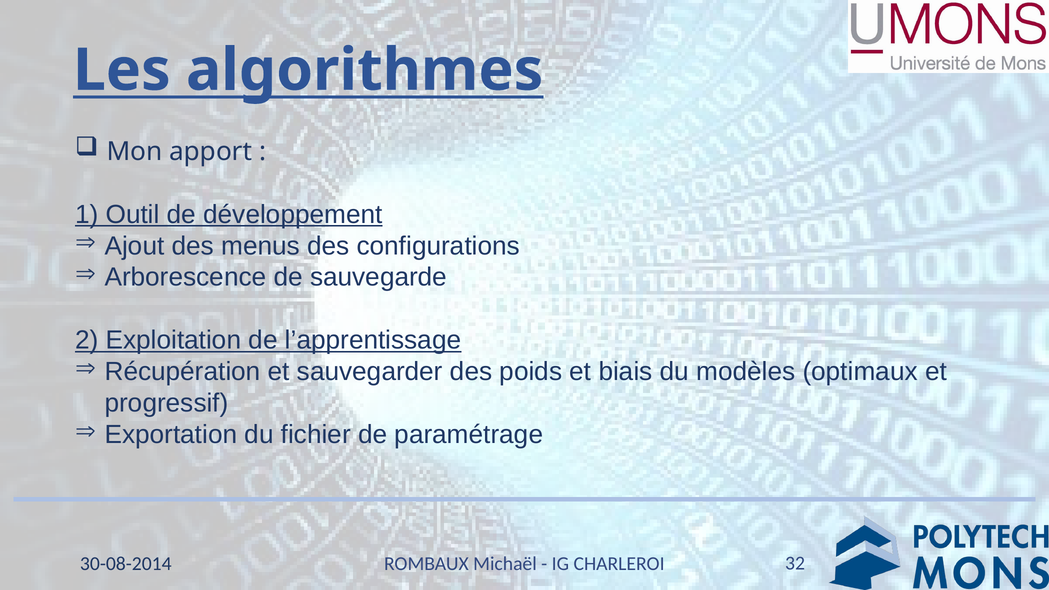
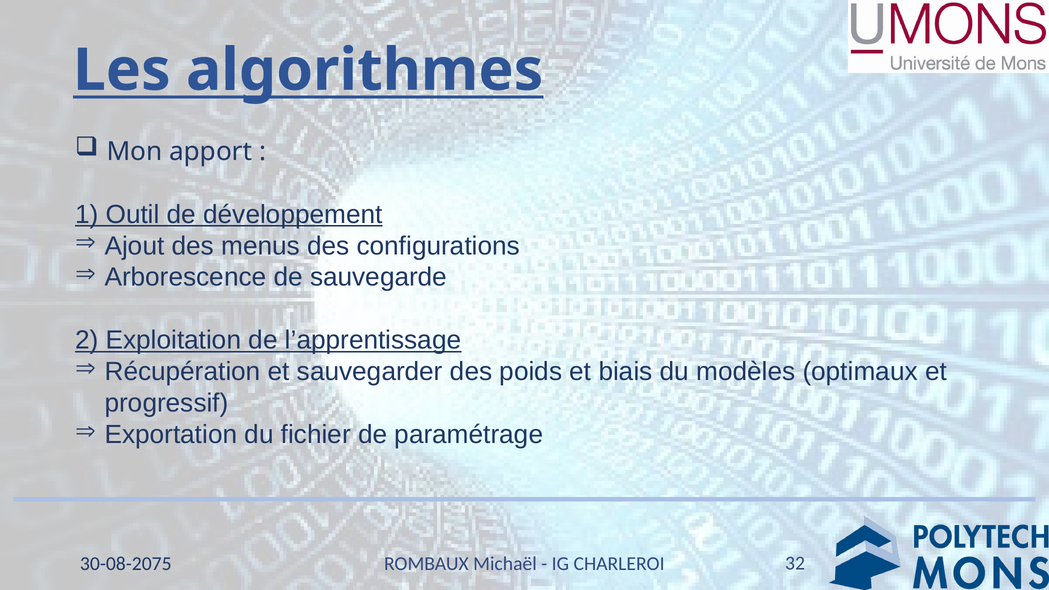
30-08-2014: 30-08-2014 -> 30-08-2075 (126, 564)
